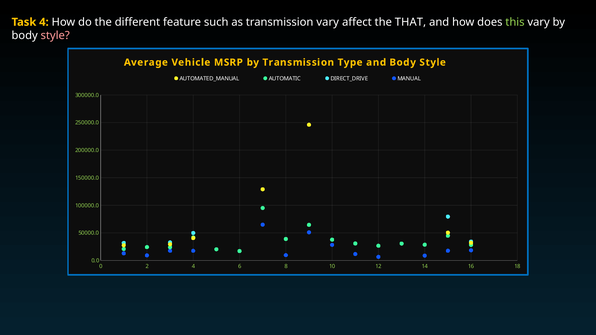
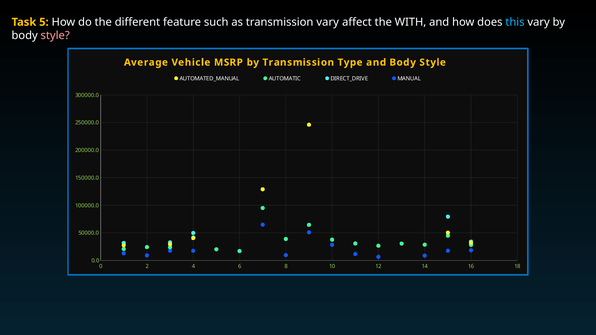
Task 4: 4 -> 5 (44, 22)
THAT: THAT -> WITH (411, 22)
this colour: light green -> light blue (515, 22)
